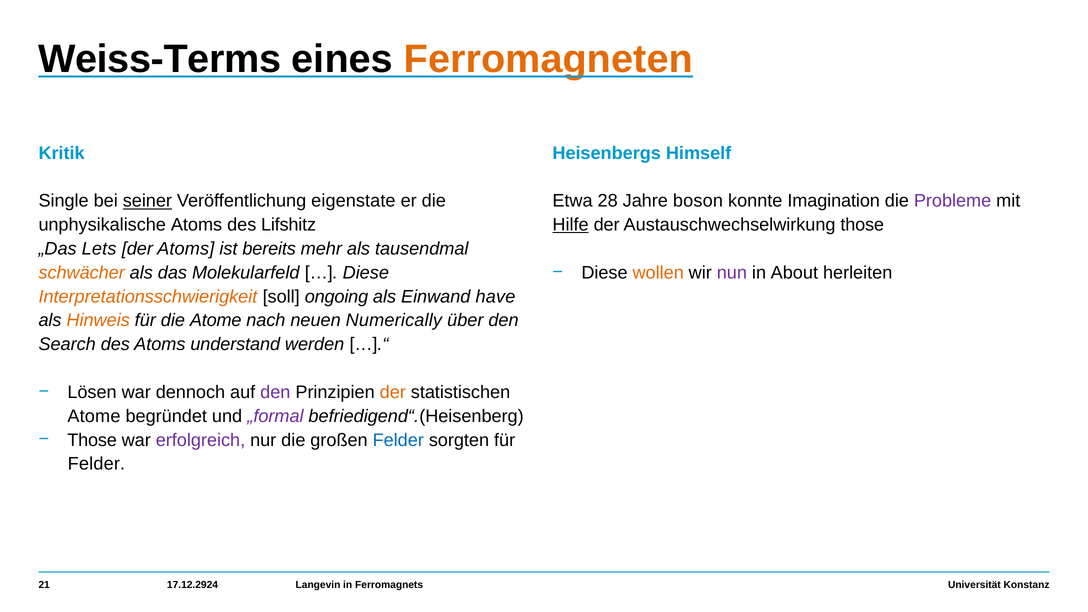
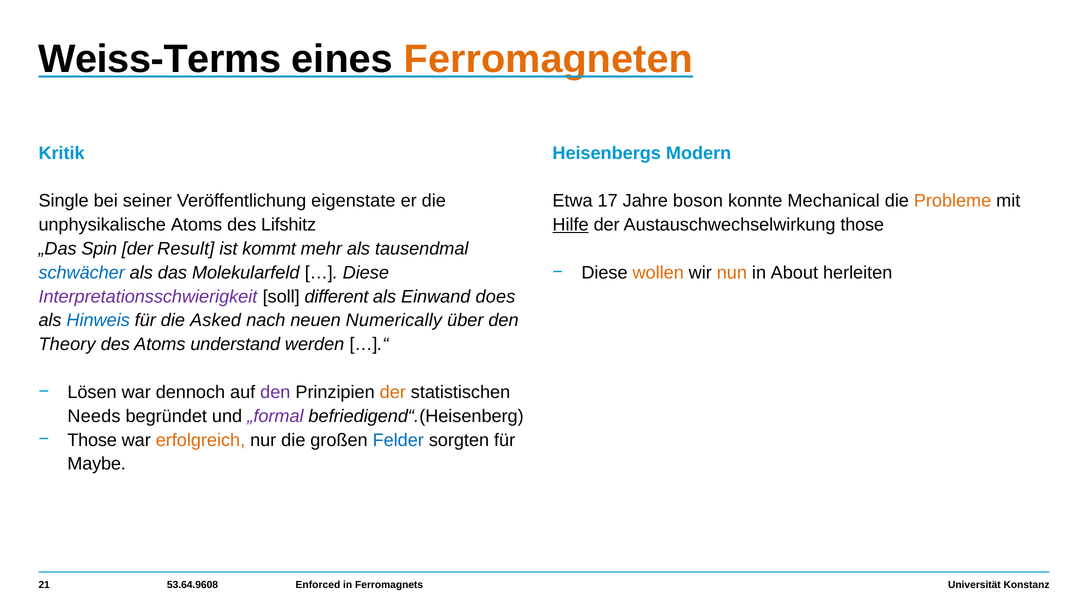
Himself: Himself -> Modern (699, 153)
seiner underline: present -> none (147, 201)
28: 28 -> 17 (608, 201)
Imagination: Imagination -> Mechanical (834, 201)
Probleme colour: purple -> orange (953, 201)
Lets: Lets -> Spin (99, 249)
der Atoms: Atoms -> Result (186, 249)
bereits: bereits -> kommt (269, 249)
nun colour: purple -> orange (732, 273)
schwächer colour: orange -> blue (82, 273)
Interpretationsschwierigkeit colour: orange -> purple (148, 297)
ongoing: ongoing -> different (337, 297)
have: have -> does (495, 297)
Hinweis colour: orange -> blue (98, 321)
die Atome: Atome -> Asked (216, 321)
Search: Search -> Theory (67, 344)
Atome: Atome -> Needs (94, 416)
erfolgreich colour: purple -> orange (200, 440)
Felder: Felder -> Maybe (97, 464)
17.12.2924: 17.12.2924 -> 53.64.9608 (192, 585)
Langevin: Langevin -> Enforced (318, 585)
